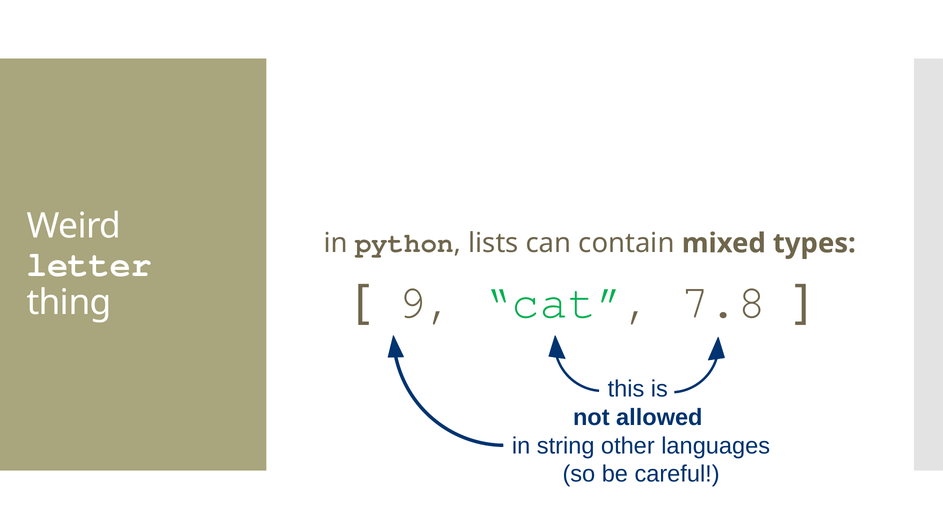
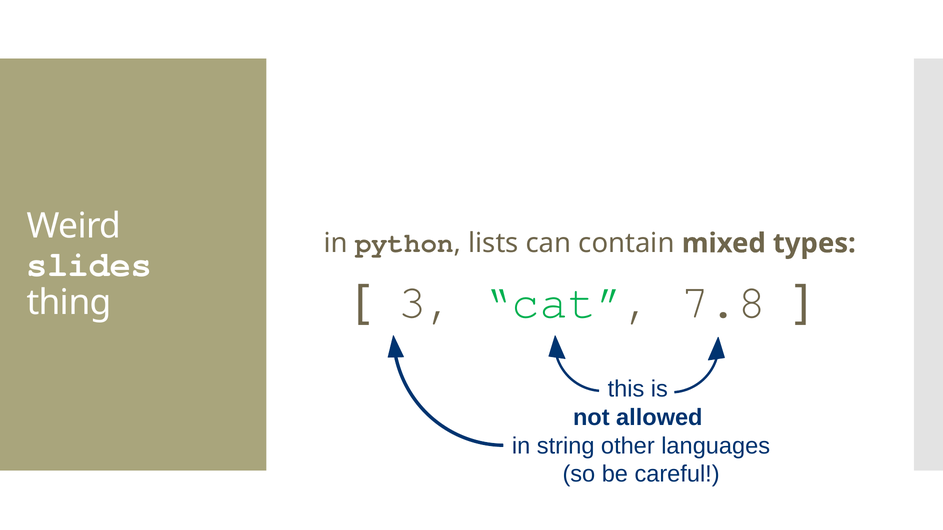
letter: letter -> slides (89, 265)
9: 9 -> 3 (427, 302)
